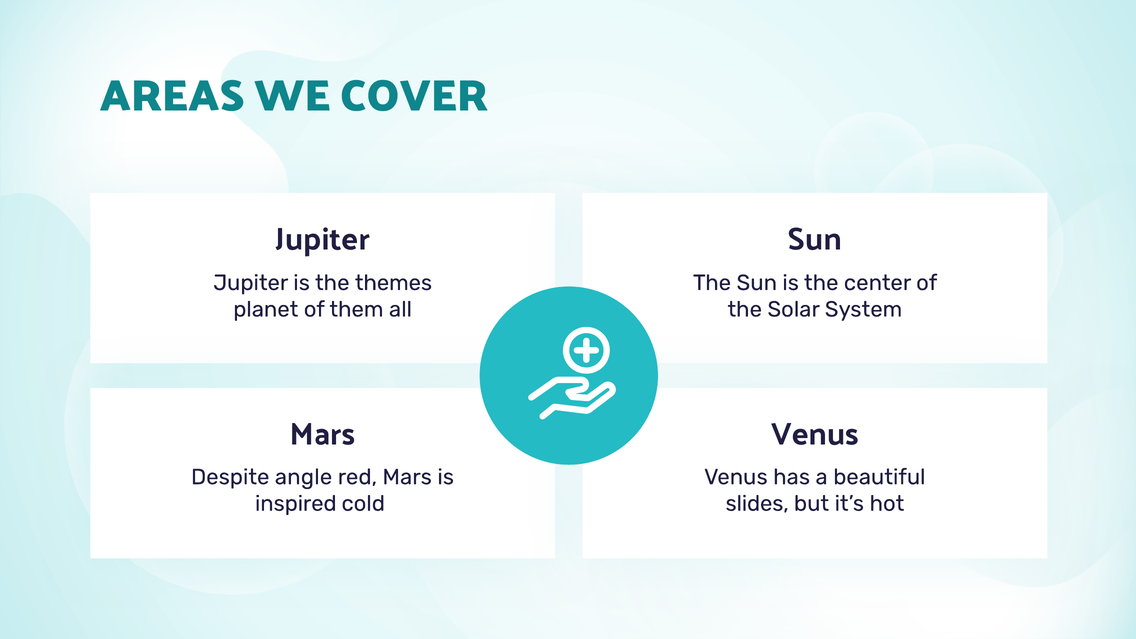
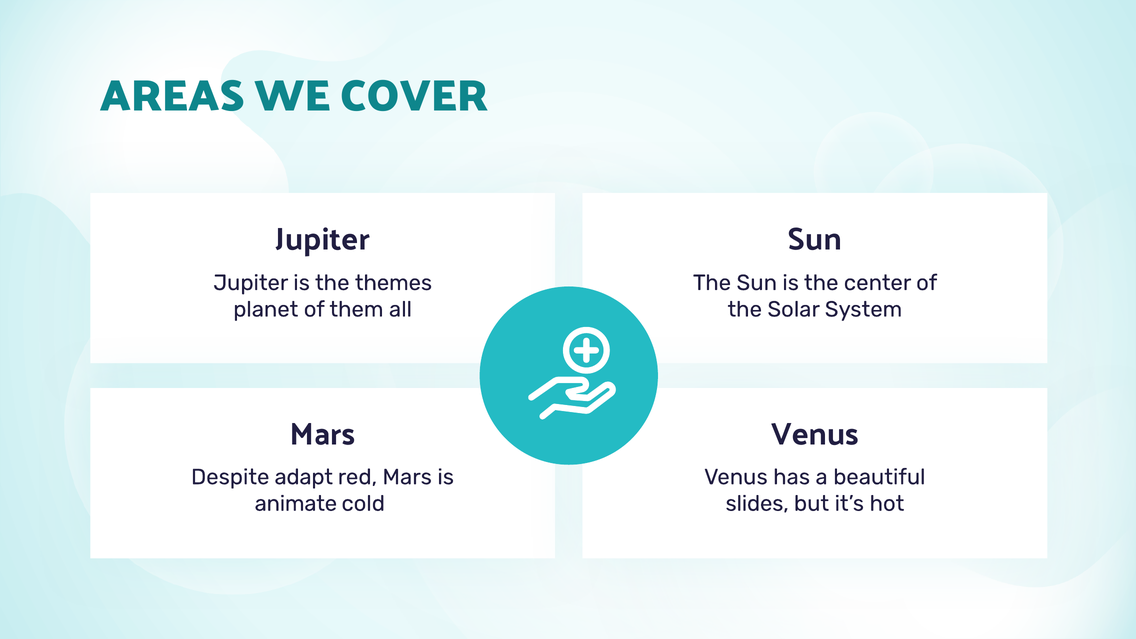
angle: angle -> adapt (304, 477)
inspired: inspired -> animate (296, 504)
